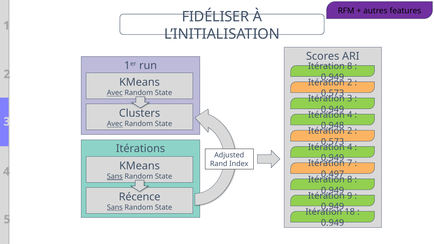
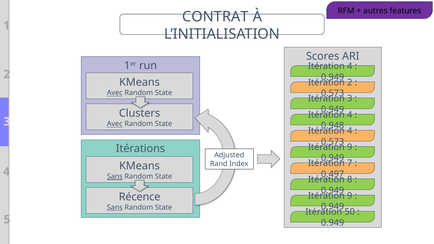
FIDÉLISER: FIDÉLISER -> CONTRAT (215, 17)
8: 8 -> 4 (350, 66)
2: 2 -> 4 (350, 131)
4: 4 -> 9 (350, 147)
18: 18 -> 50 (350, 212)
